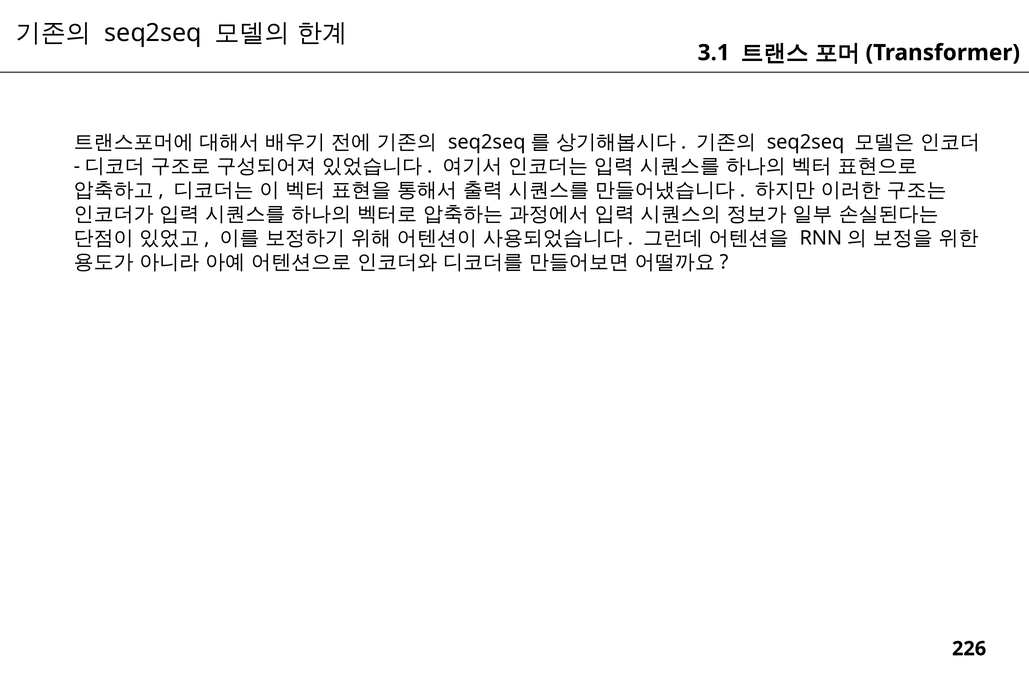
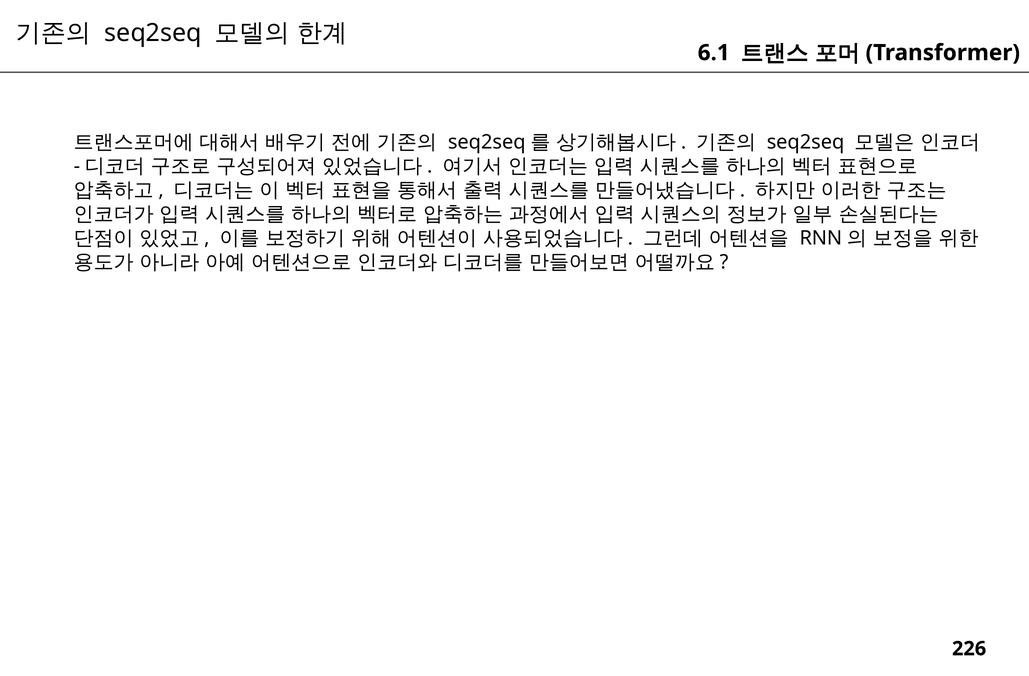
3.1: 3.1 -> 6.1 (714, 53)
